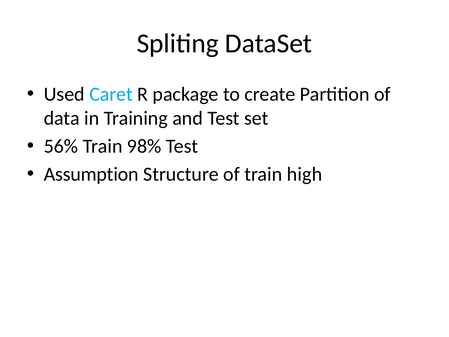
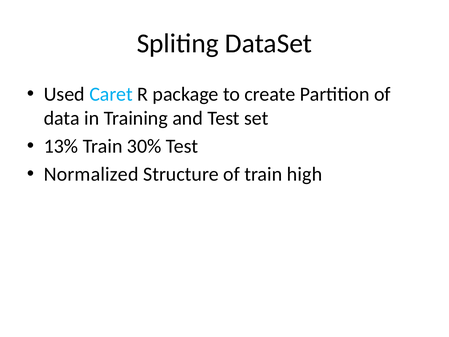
56%: 56% -> 13% (61, 146)
98%: 98% -> 30% (144, 146)
Assumption: Assumption -> Normalized (91, 174)
